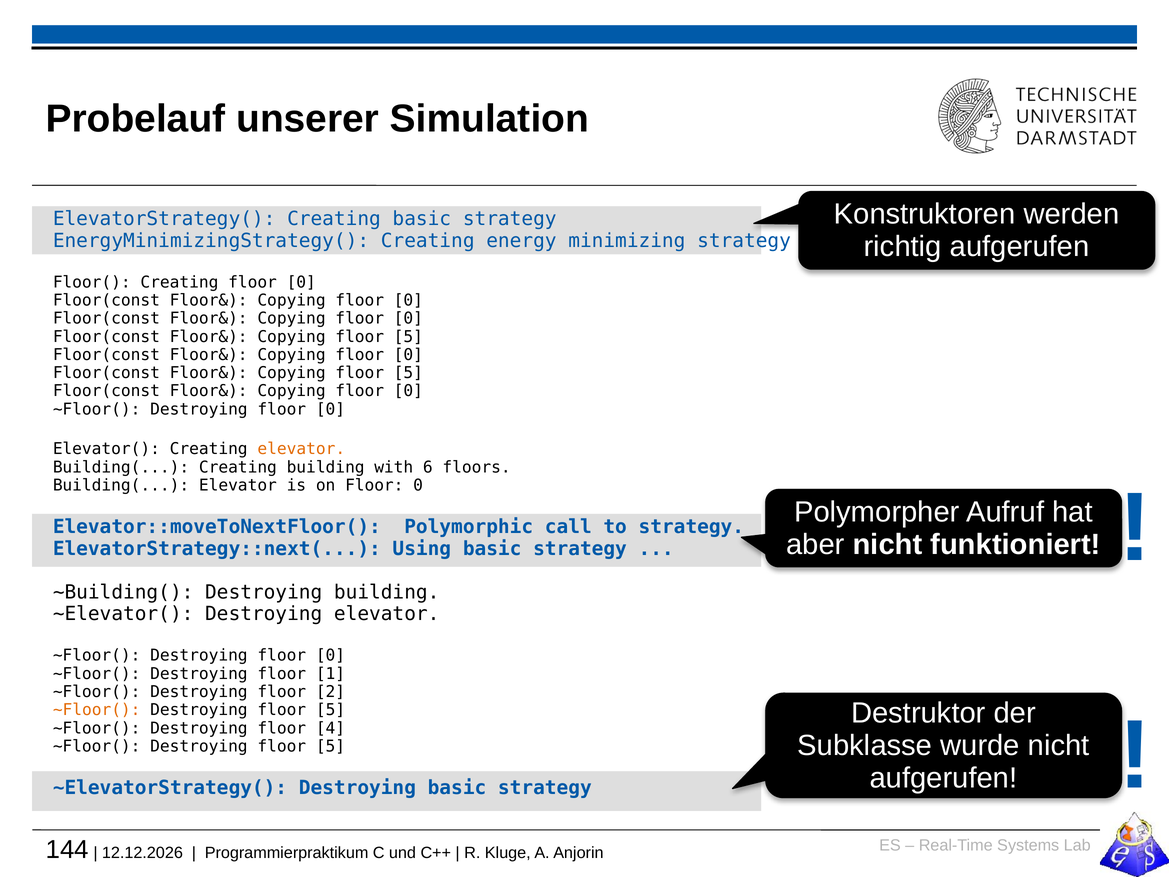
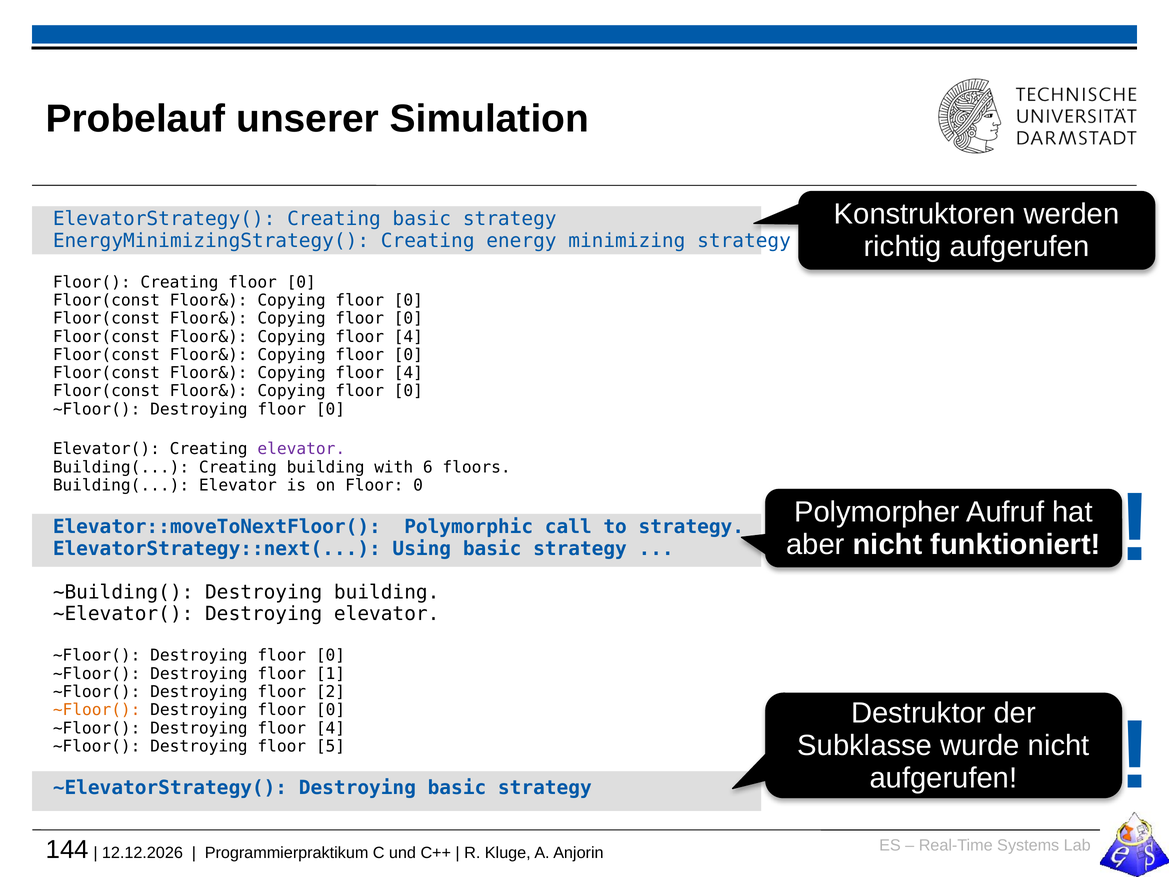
5: 5 -> 4 (408, 337)
5: 5 -> 4 (408, 373)
elevator colour: orange -> purple (301, 449)
5: 5 -> 0 (331, 710)
